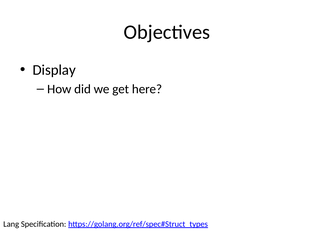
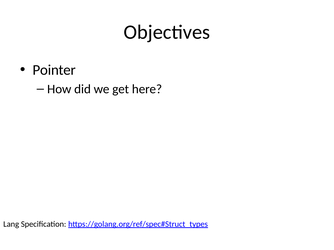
Display: Display -> Pointer (54, 70)
